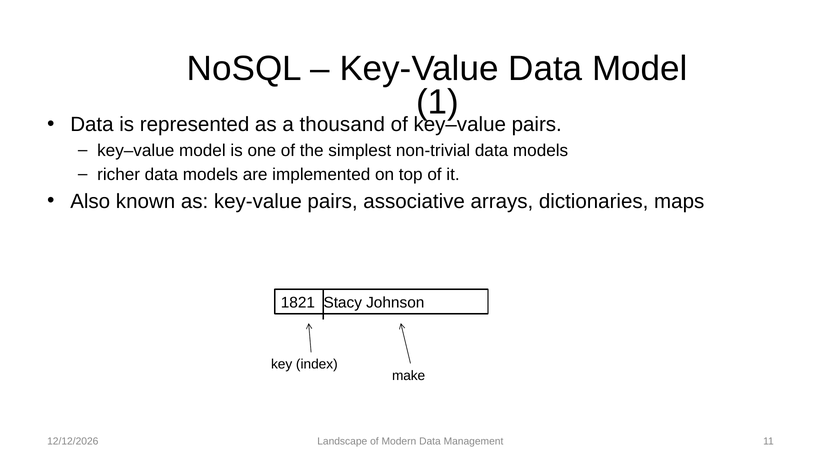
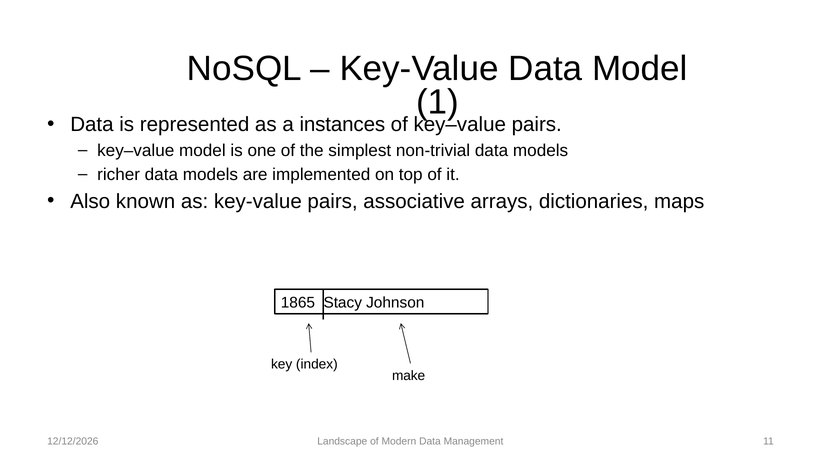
thousand: thousand -> instances (342, 125)
1821: 1821 -> 1865 (298, 302)
